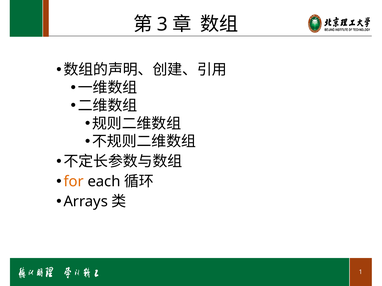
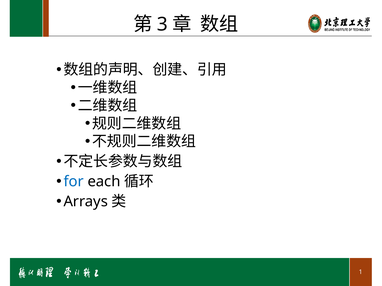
for colour: orange -> blue (74, 182)
